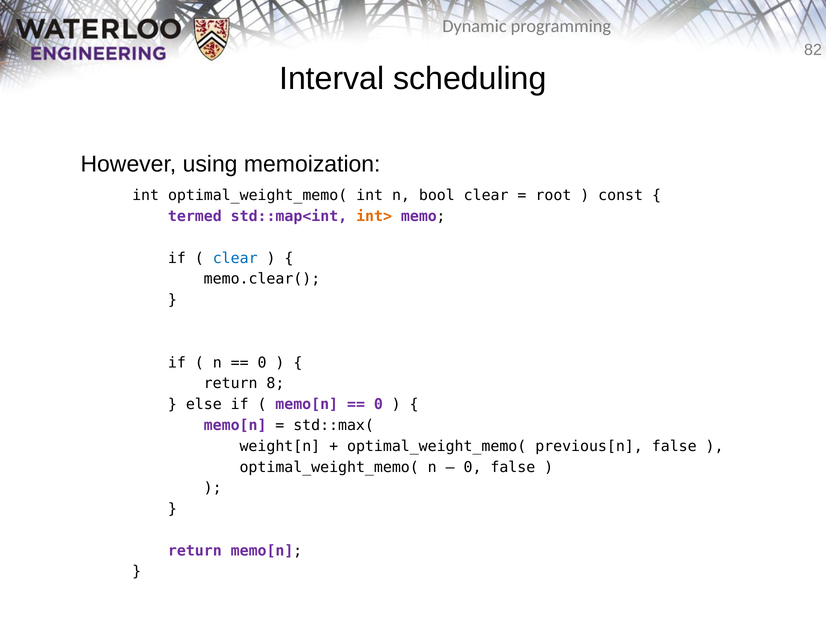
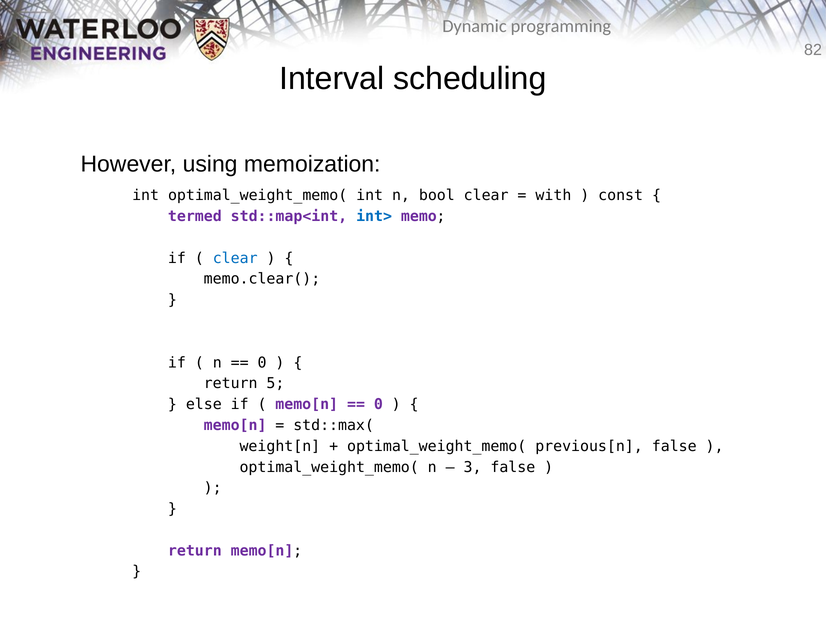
root: root -> with (553, 196)
int> colour: orange -> blue (374, 217)
8: 8 -> 5 (275, 384)
0: 0 -> 3 (473, 467)
